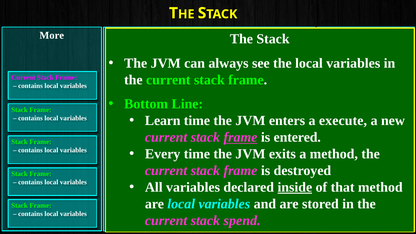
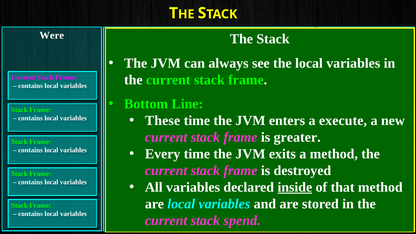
More: More -> Were (52, 35)
Learn: Learn -> These (163, 121)
frame underline: present -> none (240, 137)
entered: entered -> greater (297, 137)
